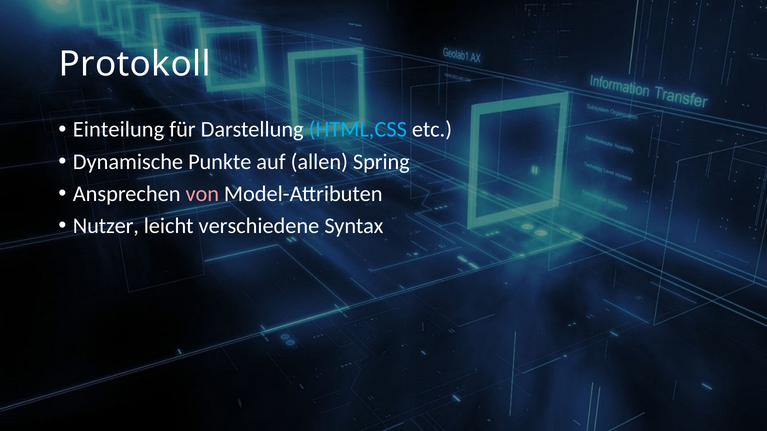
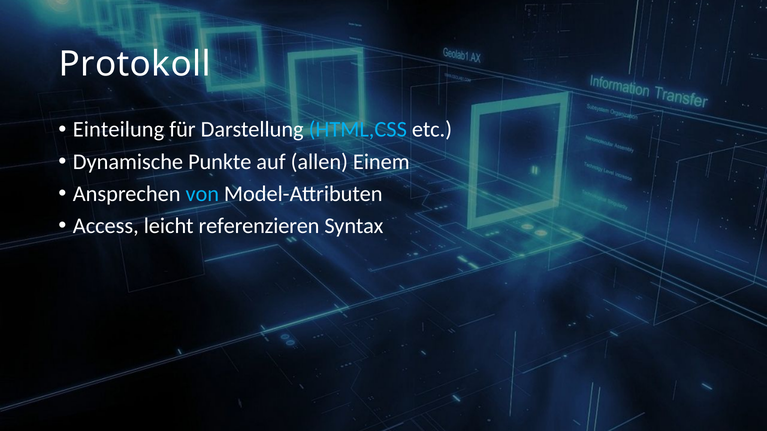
Spring: Spring -> Einem (381, 162)
von colour: pink -> light blue (202, 194)
Nutzer: Nutzer -> Access (106, 226)
verschiedene: verschiedene -> referenzieren (259, 226)
